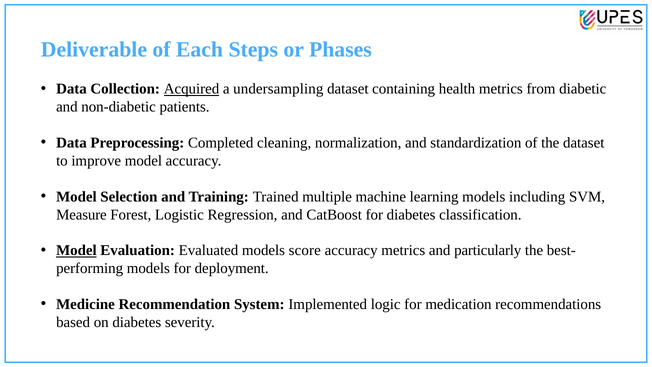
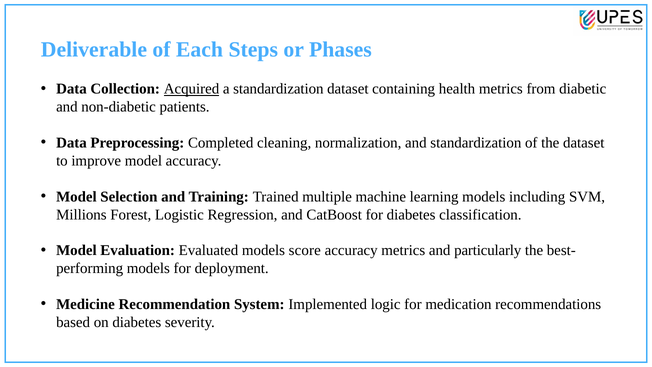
a undersampling: undersampling -> standardization (278, 89)
Measure: Measure -> Millions (81, 214)
Model underline: present -> none (76, 250)
